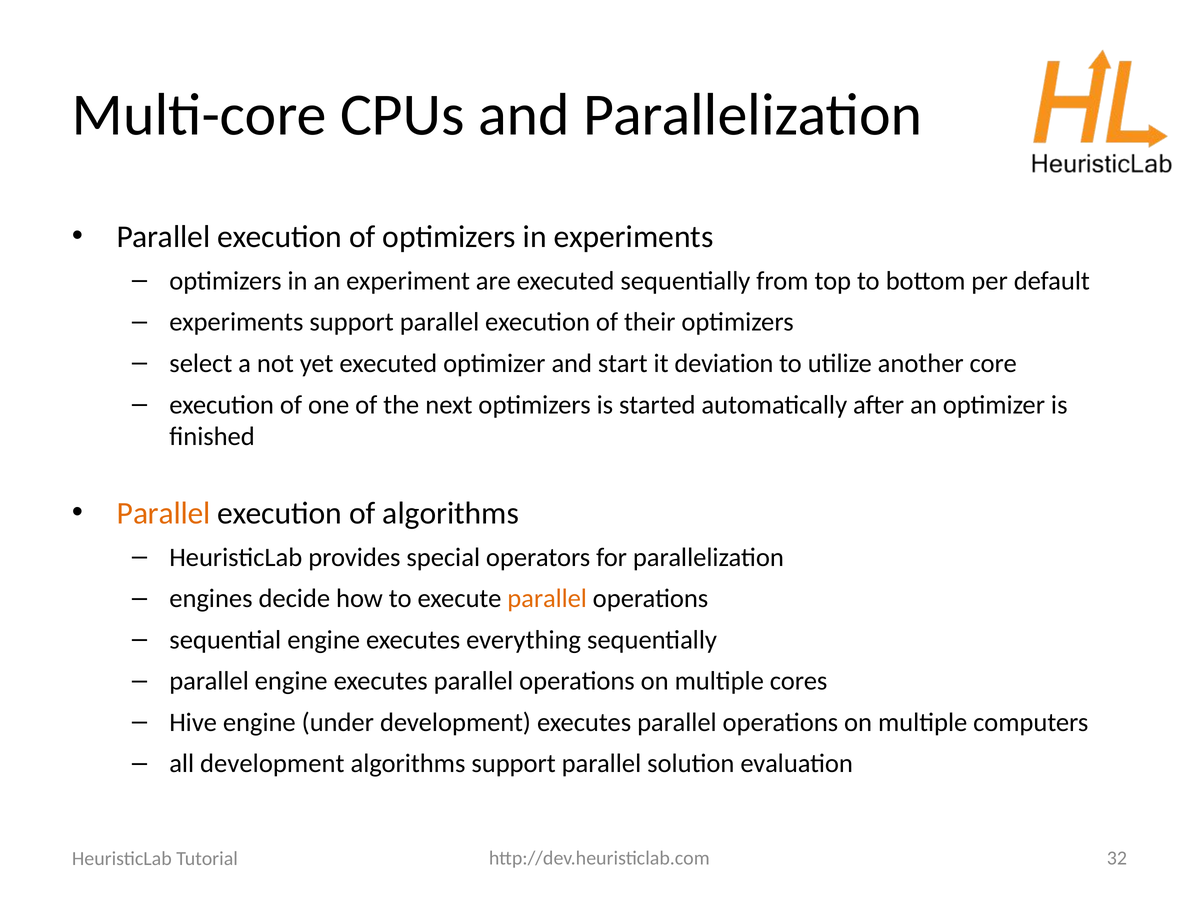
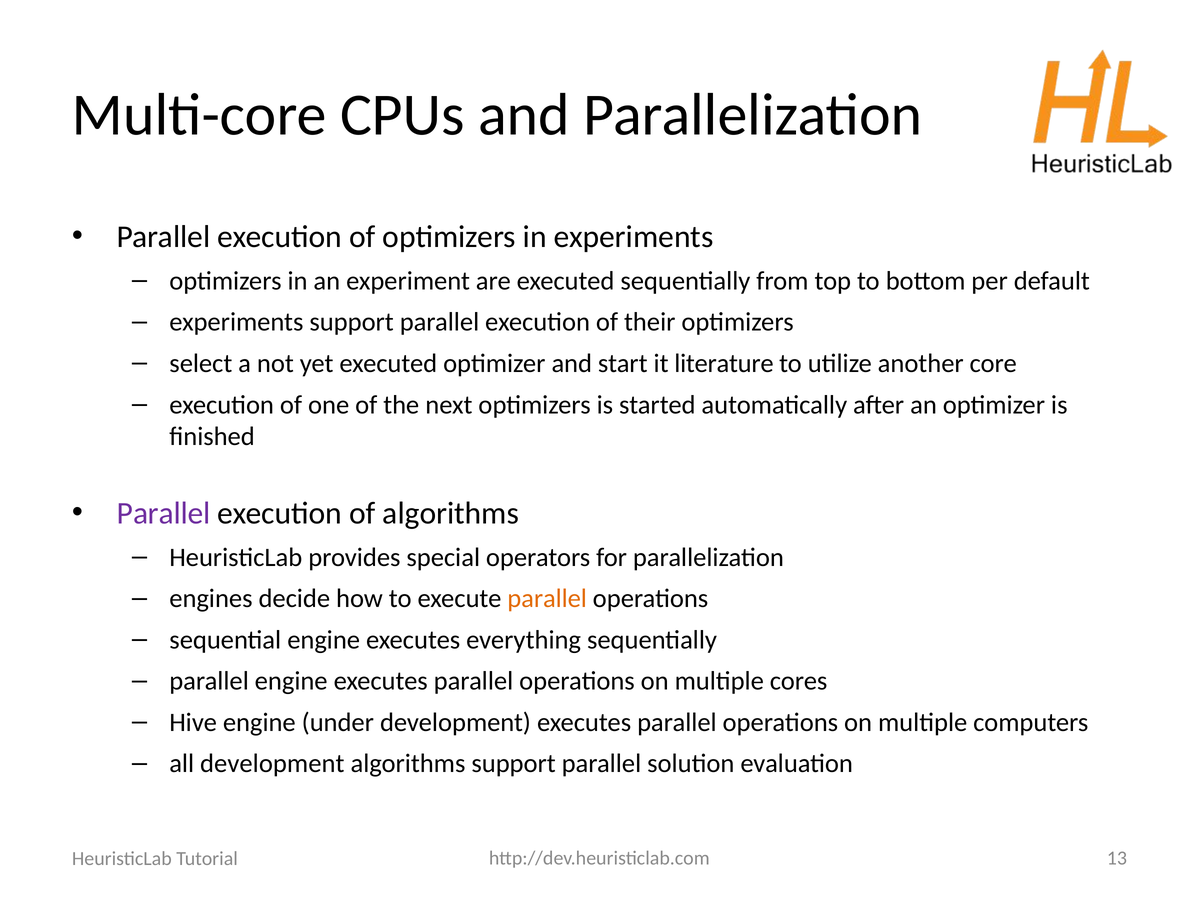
deviation: deviation -> literature (724, 364)
Parallel colour: orange -> purple (164, 513)
32: 32 -> 13 (1117, 859)
